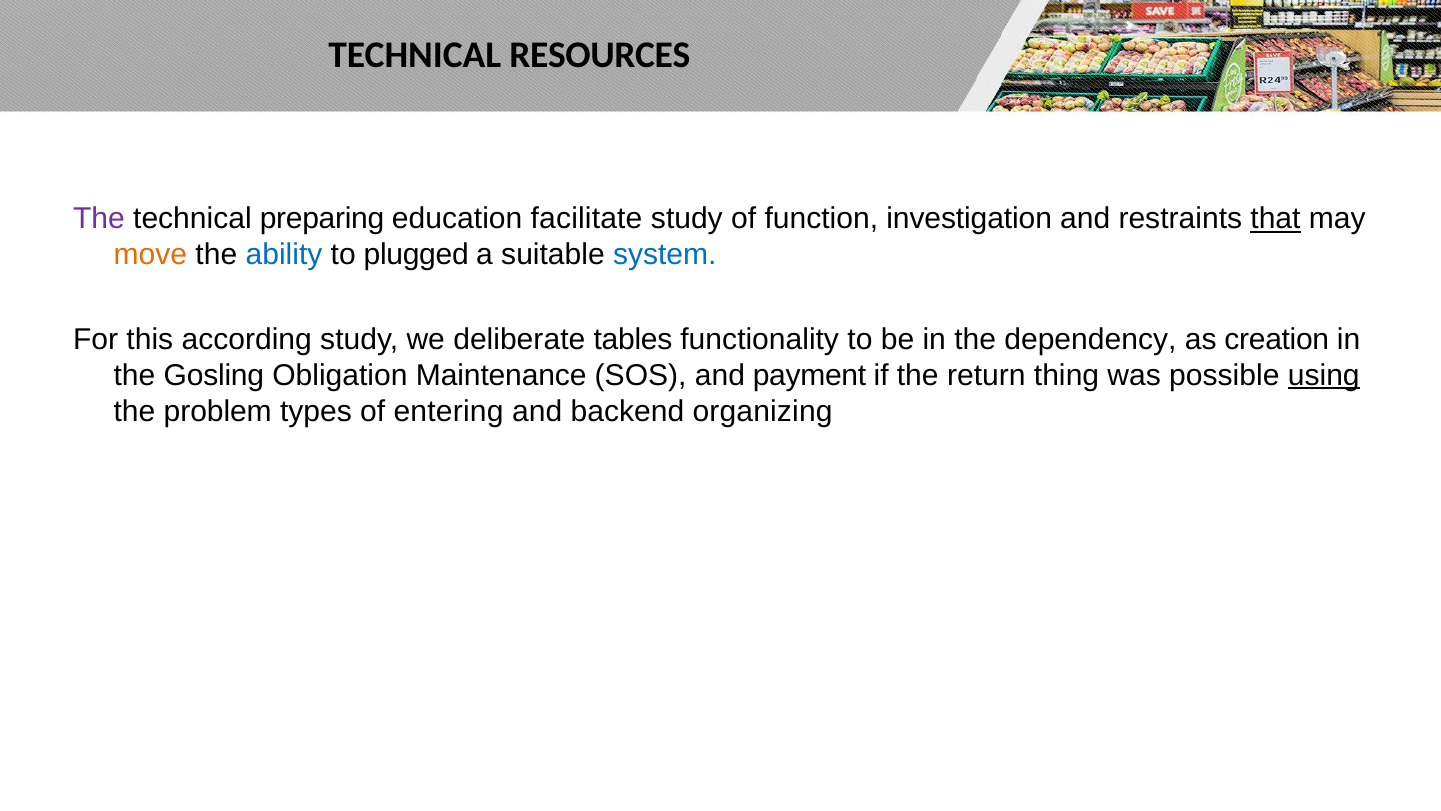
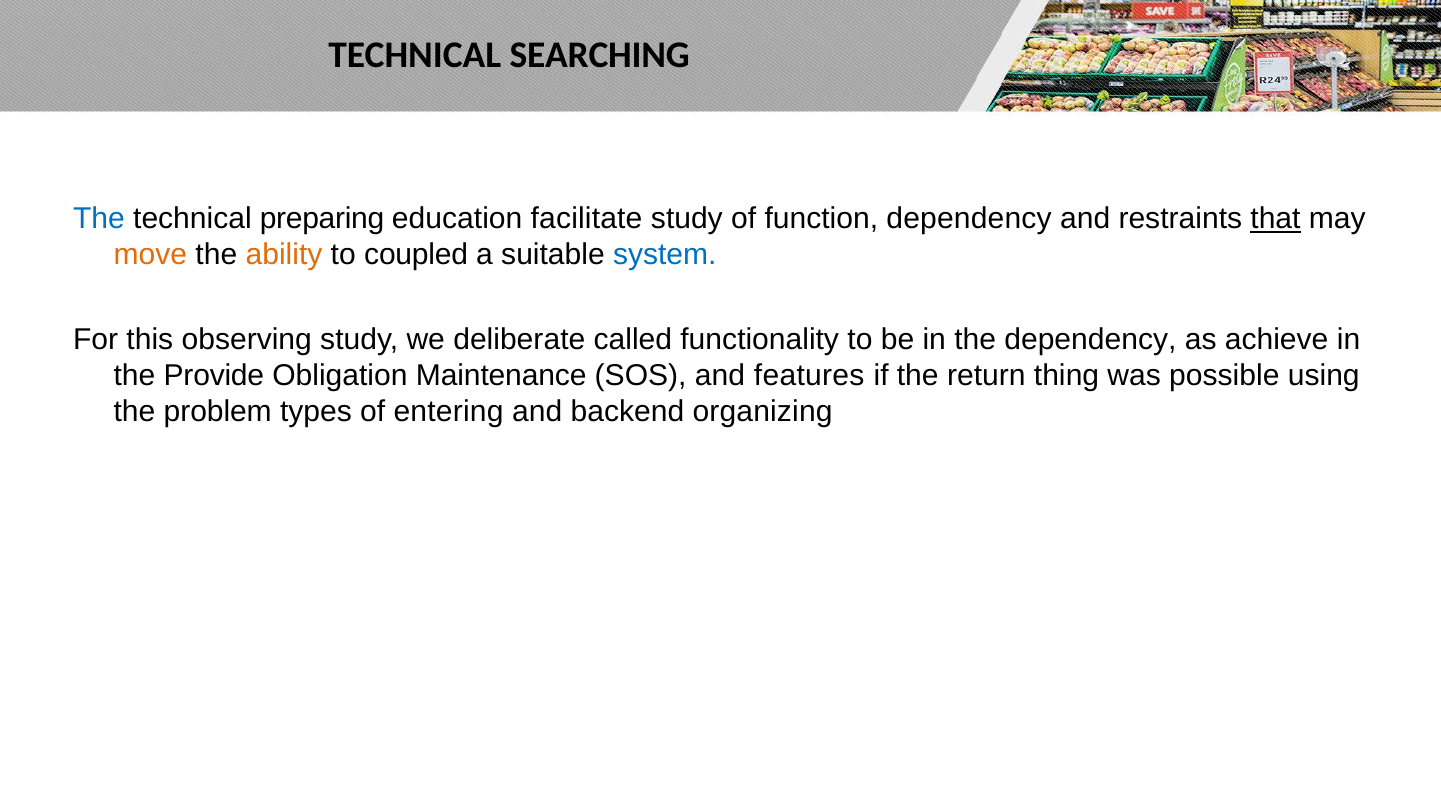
RESOURCES: RESOURCES -> SEARCHING (600, 55)
The colour: purple -> blue (99, 219)
function investigation: investigation -> dependency (969, 219)
ability colour: blue -> orange (284, 255)
plugged: plugged -> coupled (416, 255)
according: according -> observing (247, 339)
tables: tables -> called (633, 339)
creation: creation -> achieve (1277, 339)
Gosling: Gosling -> Provide (214, 375)
payment: payment -> features (809, 375)
using underline: present -> none (1324, 375)
